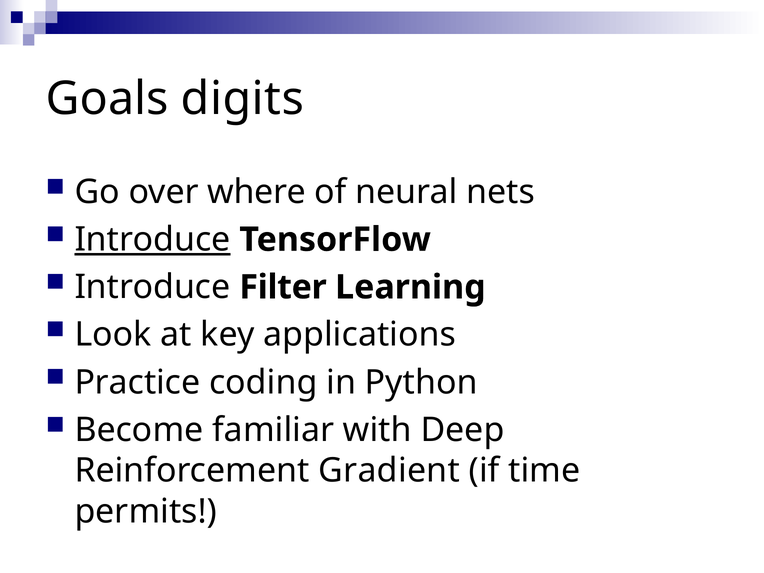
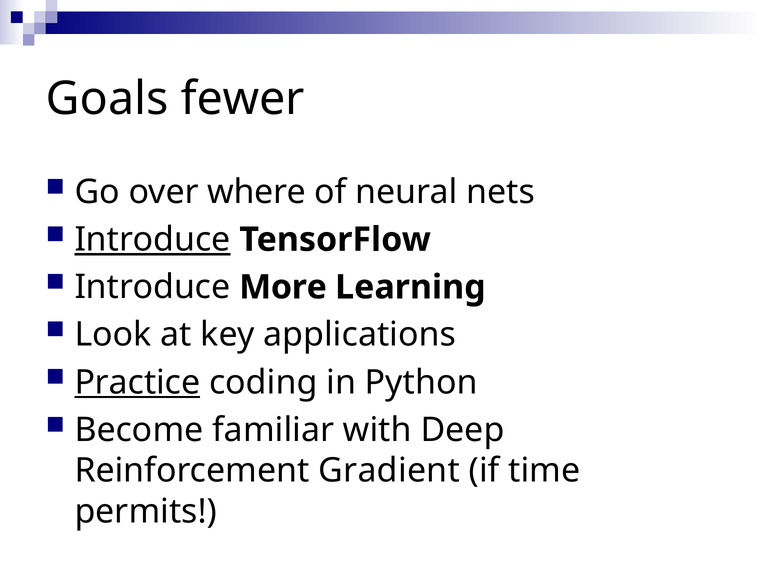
digits: digits -> fewer (243, 99)
Filter: Filter -> More (283, 287)
Practice underline: none -> present (137, 382)
